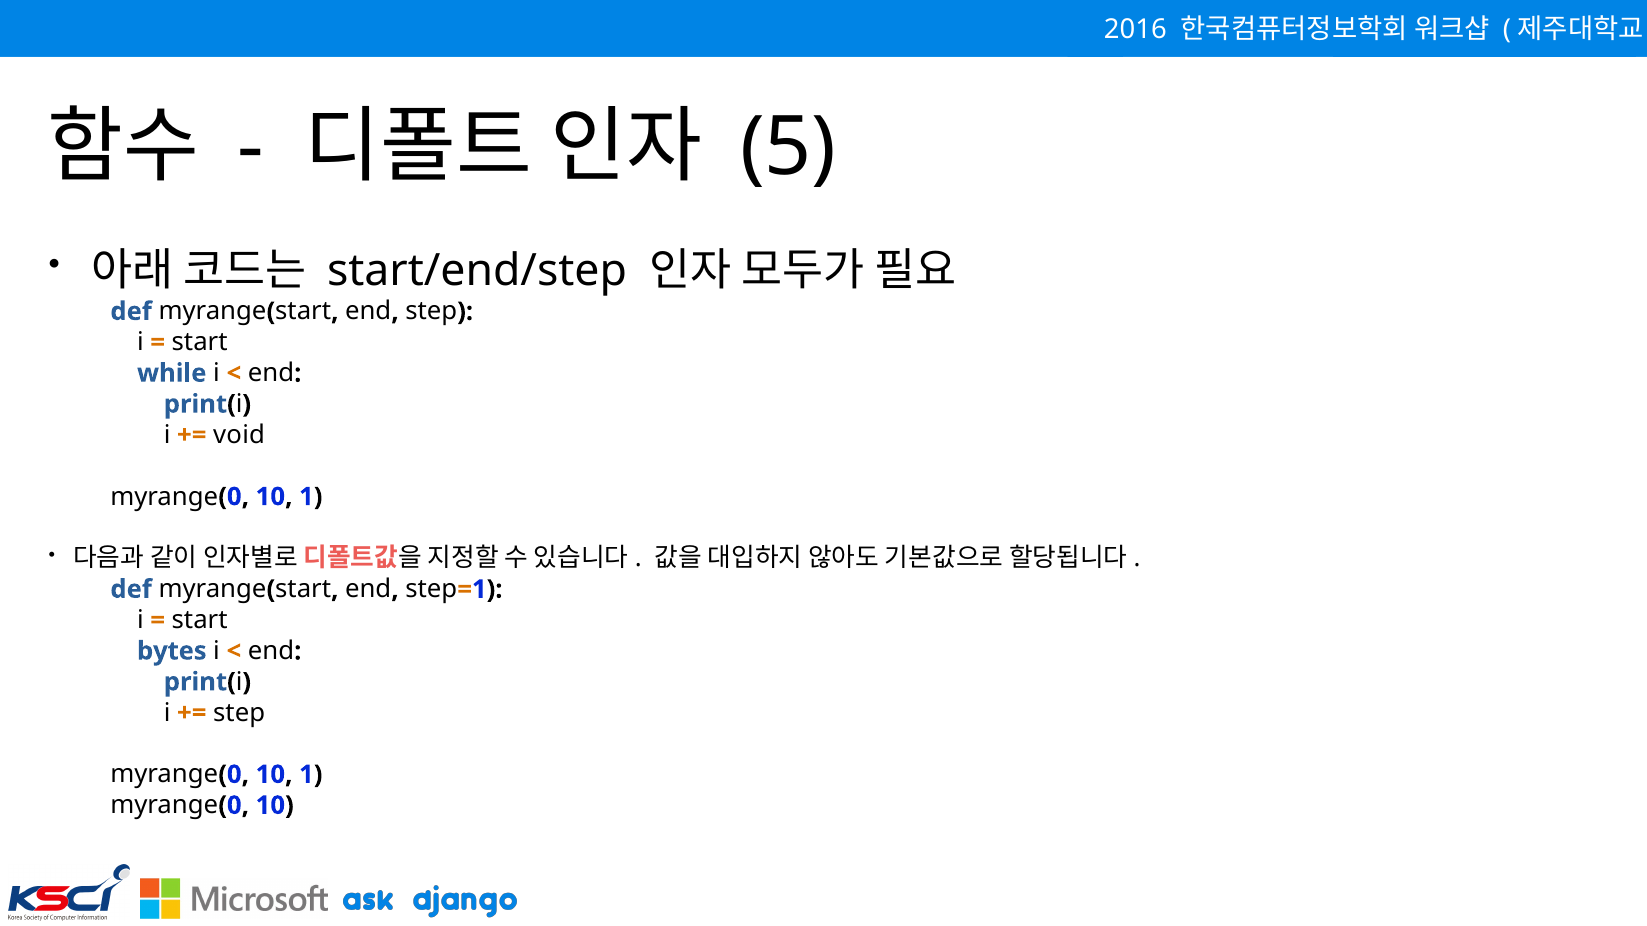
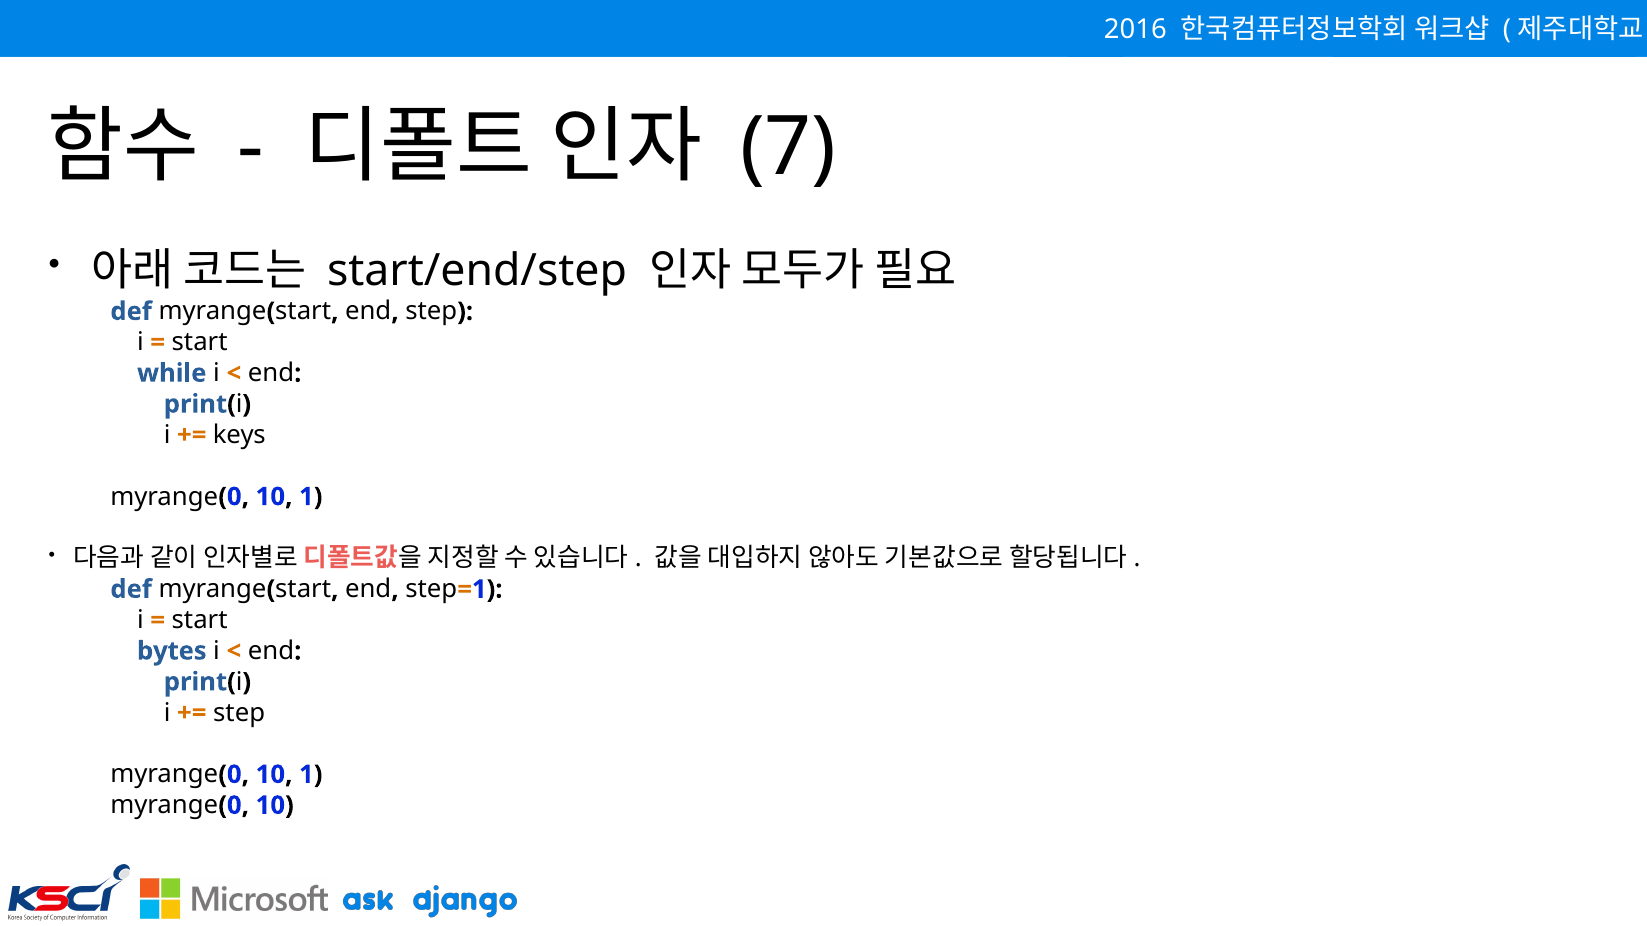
5: 5 -> 7 (788, 147)
void: void -> keys (239, 435)
